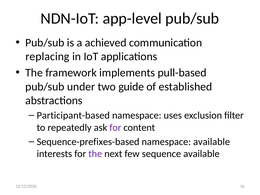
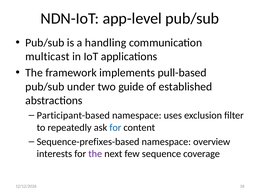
achieved: achieved -> handling (106, 43)
replacing: replacing -> multicast (47, 57)
for colour: purple -> blue (115, 128)
namespace available: available -> overview (212, 142)
sequence available: available -> coverage (202, 154)
